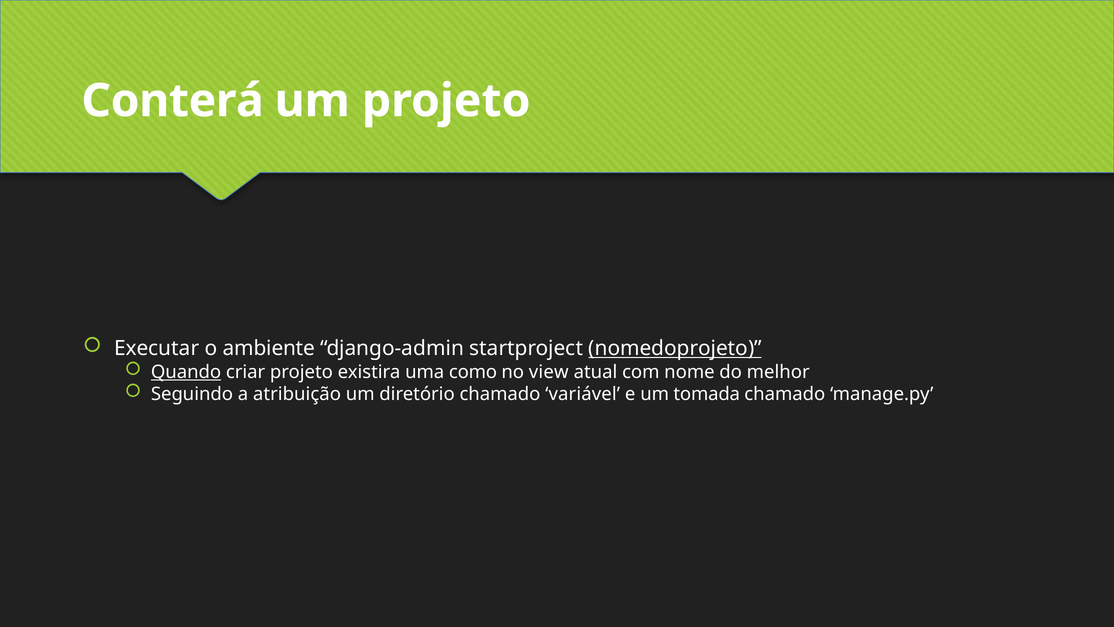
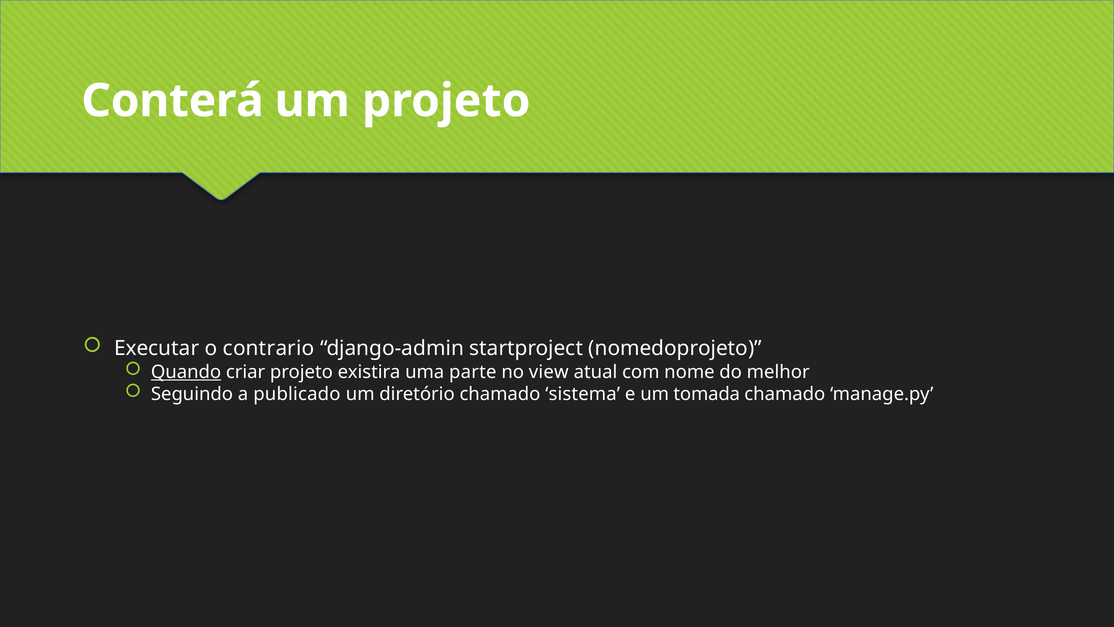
ambiente: ambiente -> contrario (269, 348)
nomedoprojeto underline: present -> none (675, 348)
como: como -> parte (473, 372)
atribuição: atribuição -> publicado (297, 394)
variável: variável -> sistema (583, 394)
